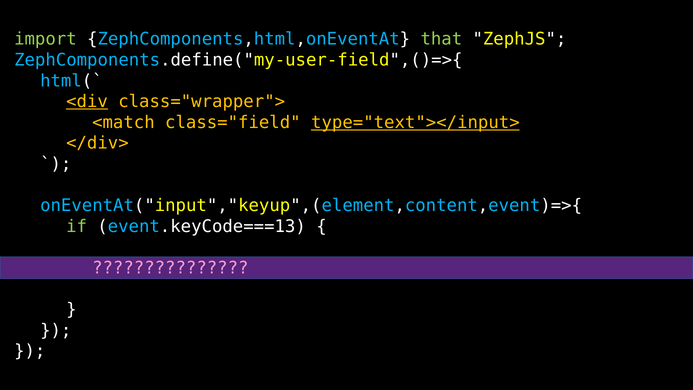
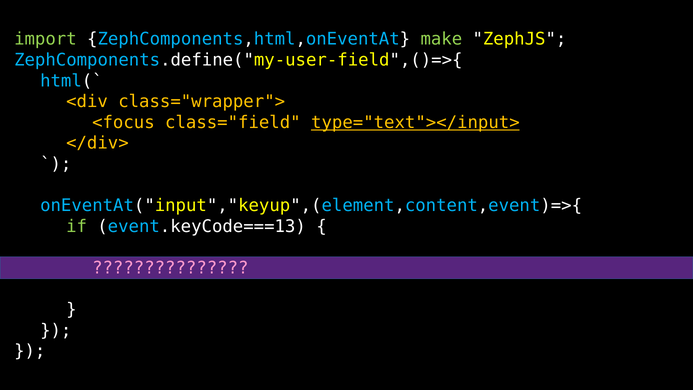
that: that -> make (441, 39)
<div underline: present -> none (87, 102)
<match: <match -> <focus (123, 122)
